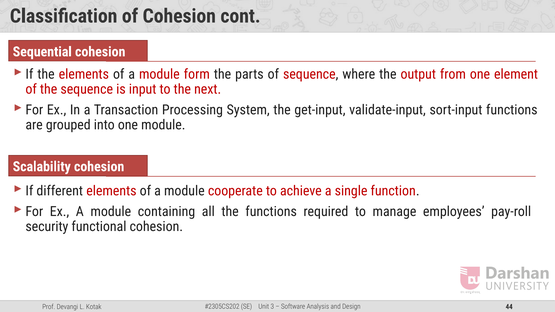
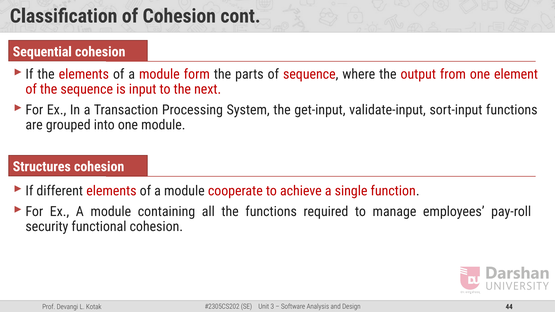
Scalability: Scalability -> Structures (42, 167)
